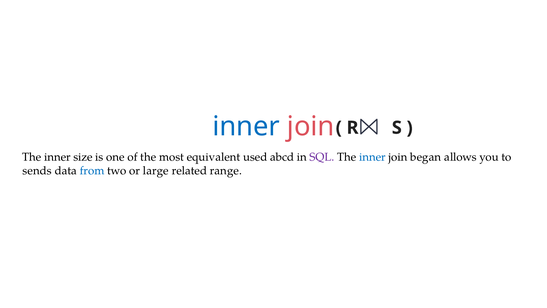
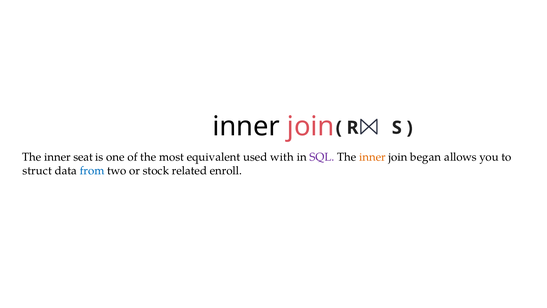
inner colour: blue -> black (246, 126)
size: size -> seat (83, 157)
abcd: abcd -> with (282, 157)
inner colour: blue -> orange (372, 157)
sends: sends -> struct (37, 171)
large: large -> stock (156, 171)
range: range -> enroll (226, 171)
